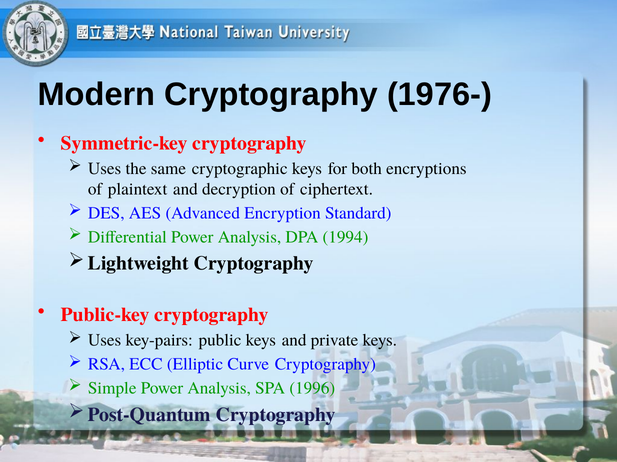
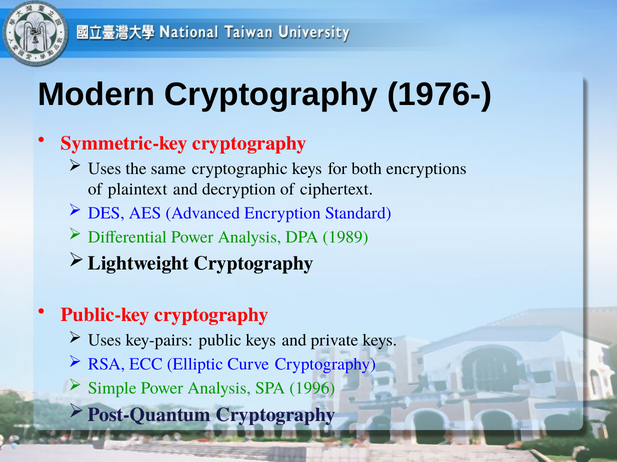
1994: 1994 -> 1989 (345, 237)
